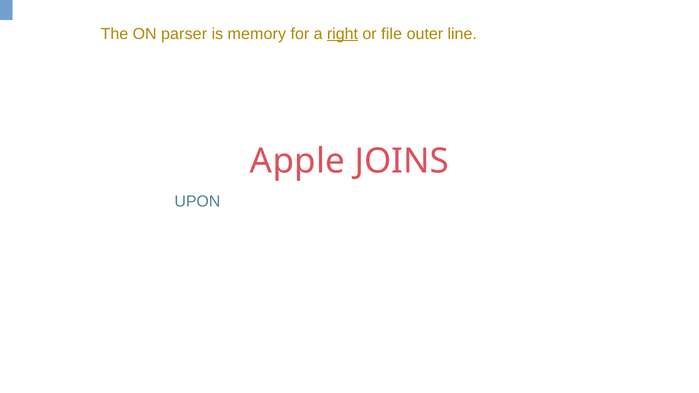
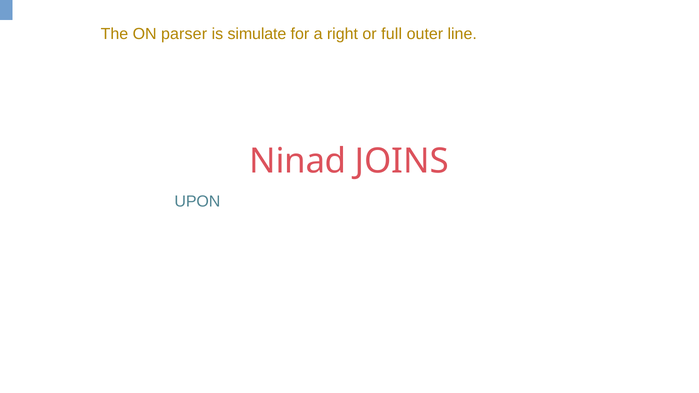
memory: memory -> simulate (257, 34)
right underline: present -> none (342, 34)
file: file -> full (392, 34)
Apple: Apple -> Ninad (298, 161)
